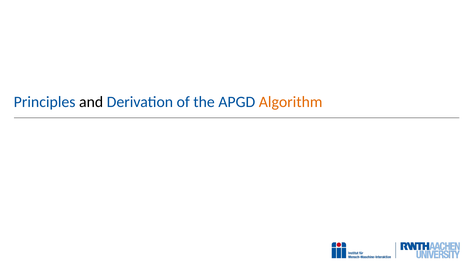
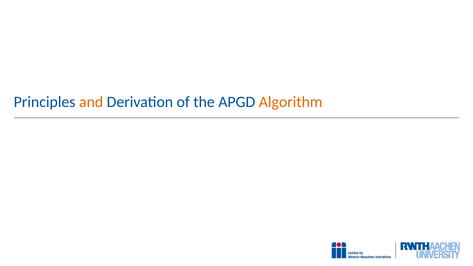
and colour: black -> orange (91, 102)
